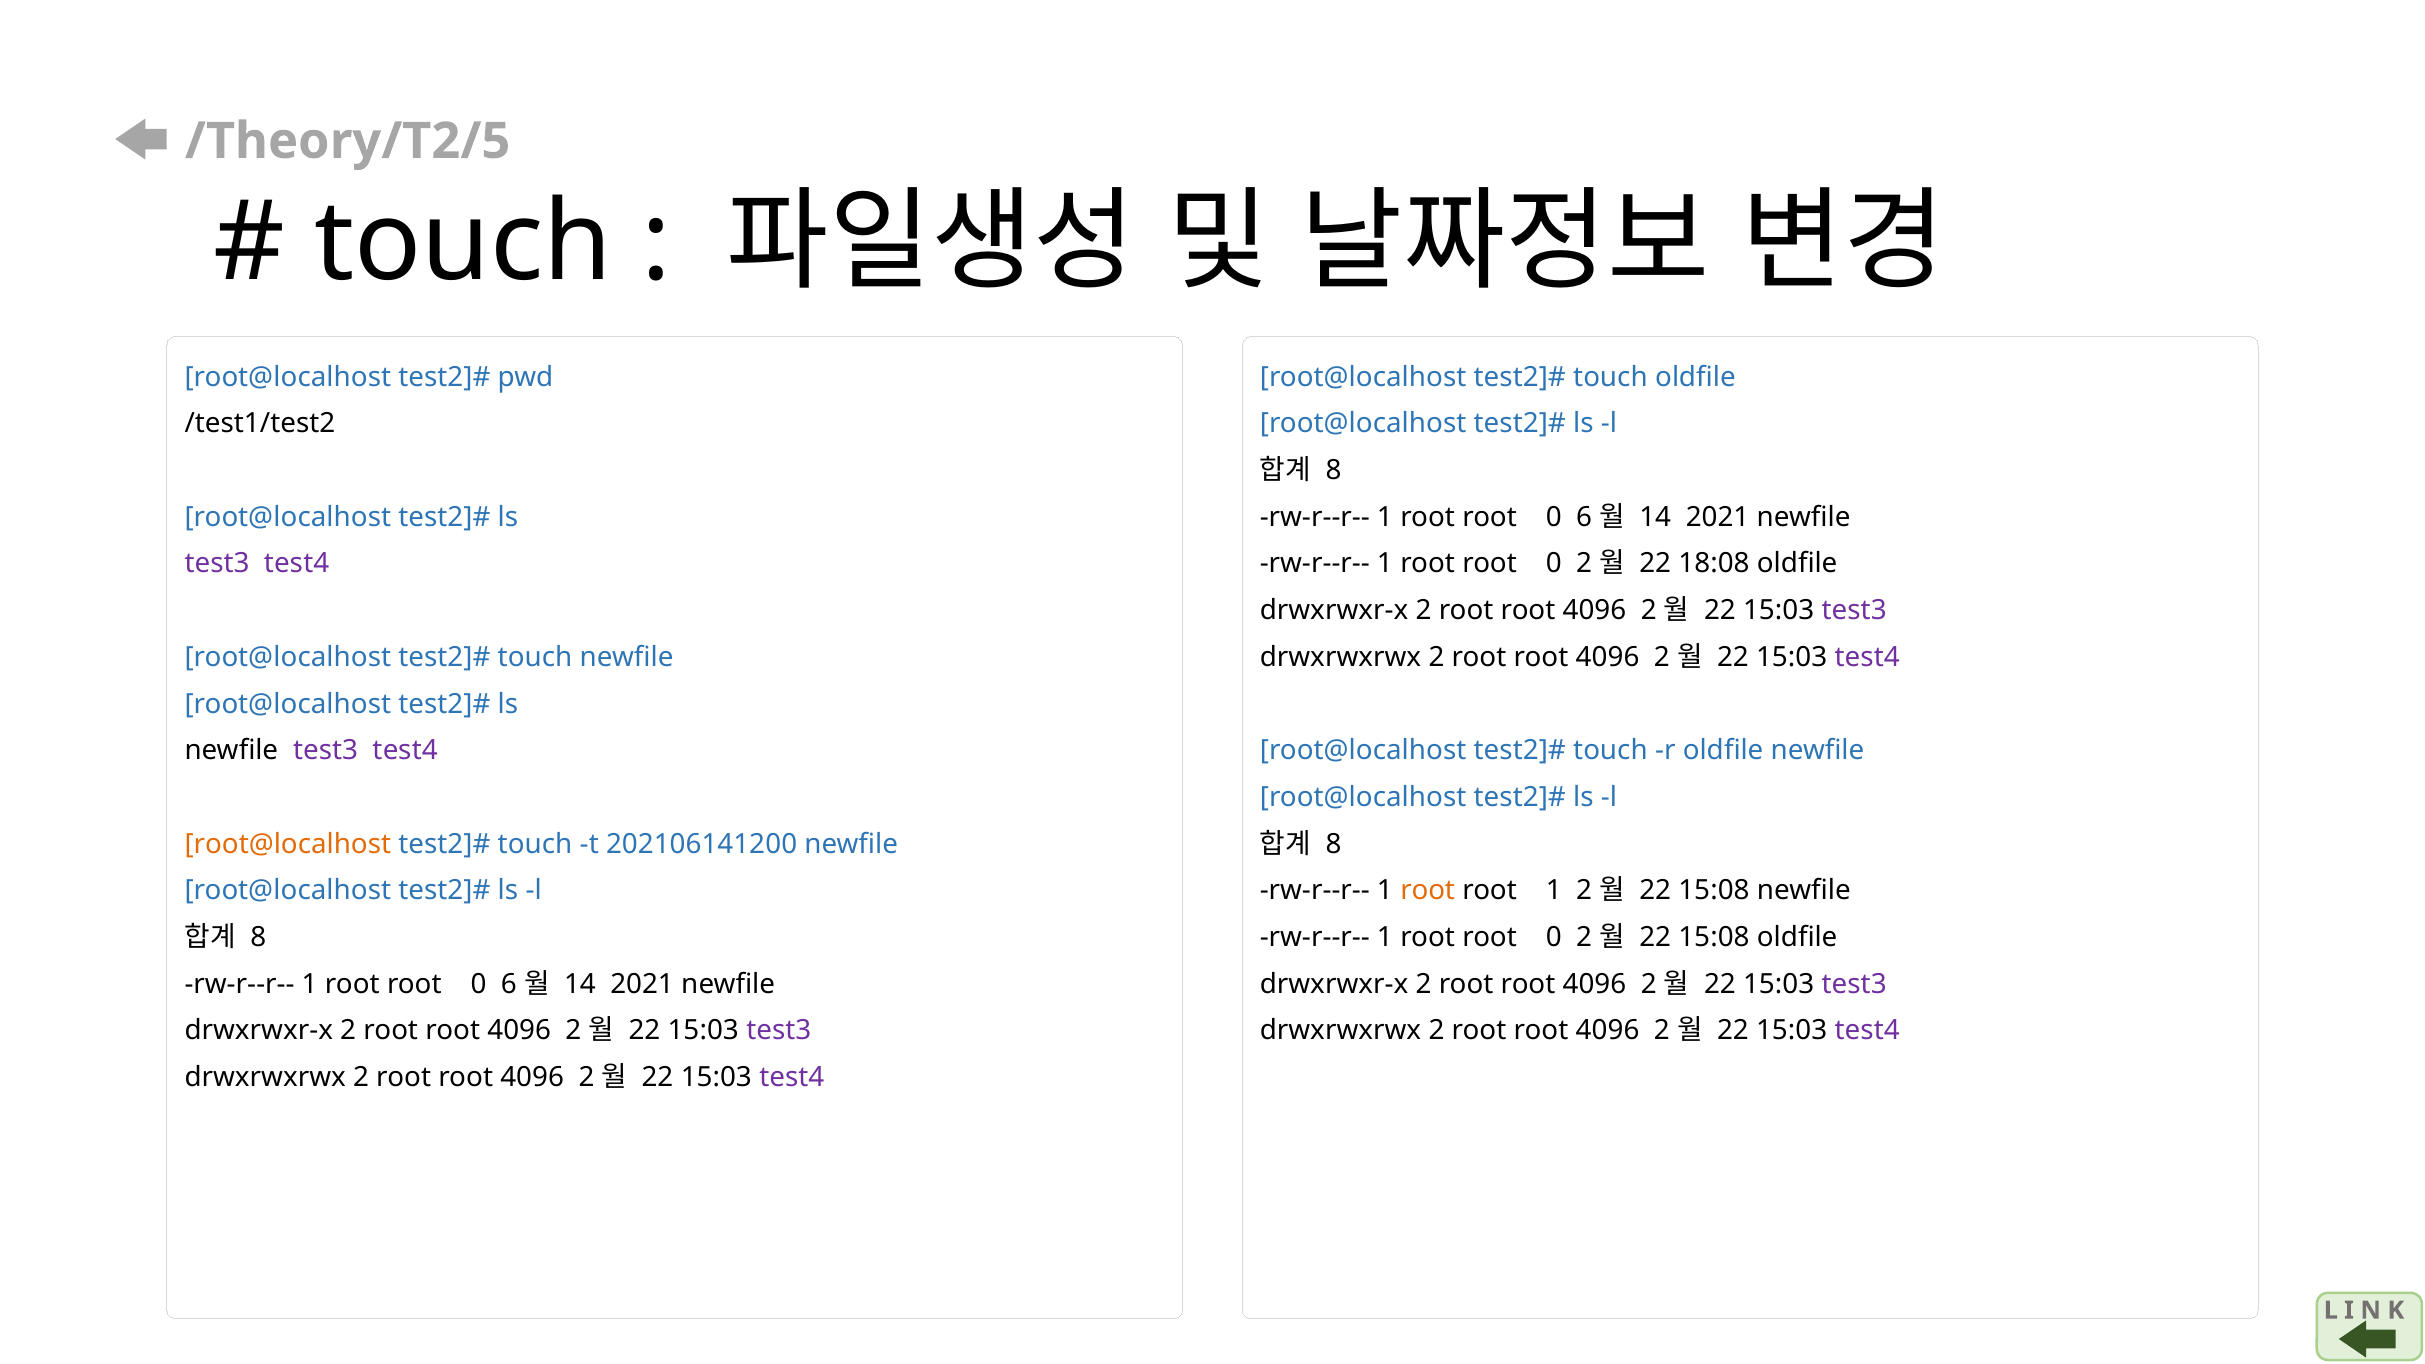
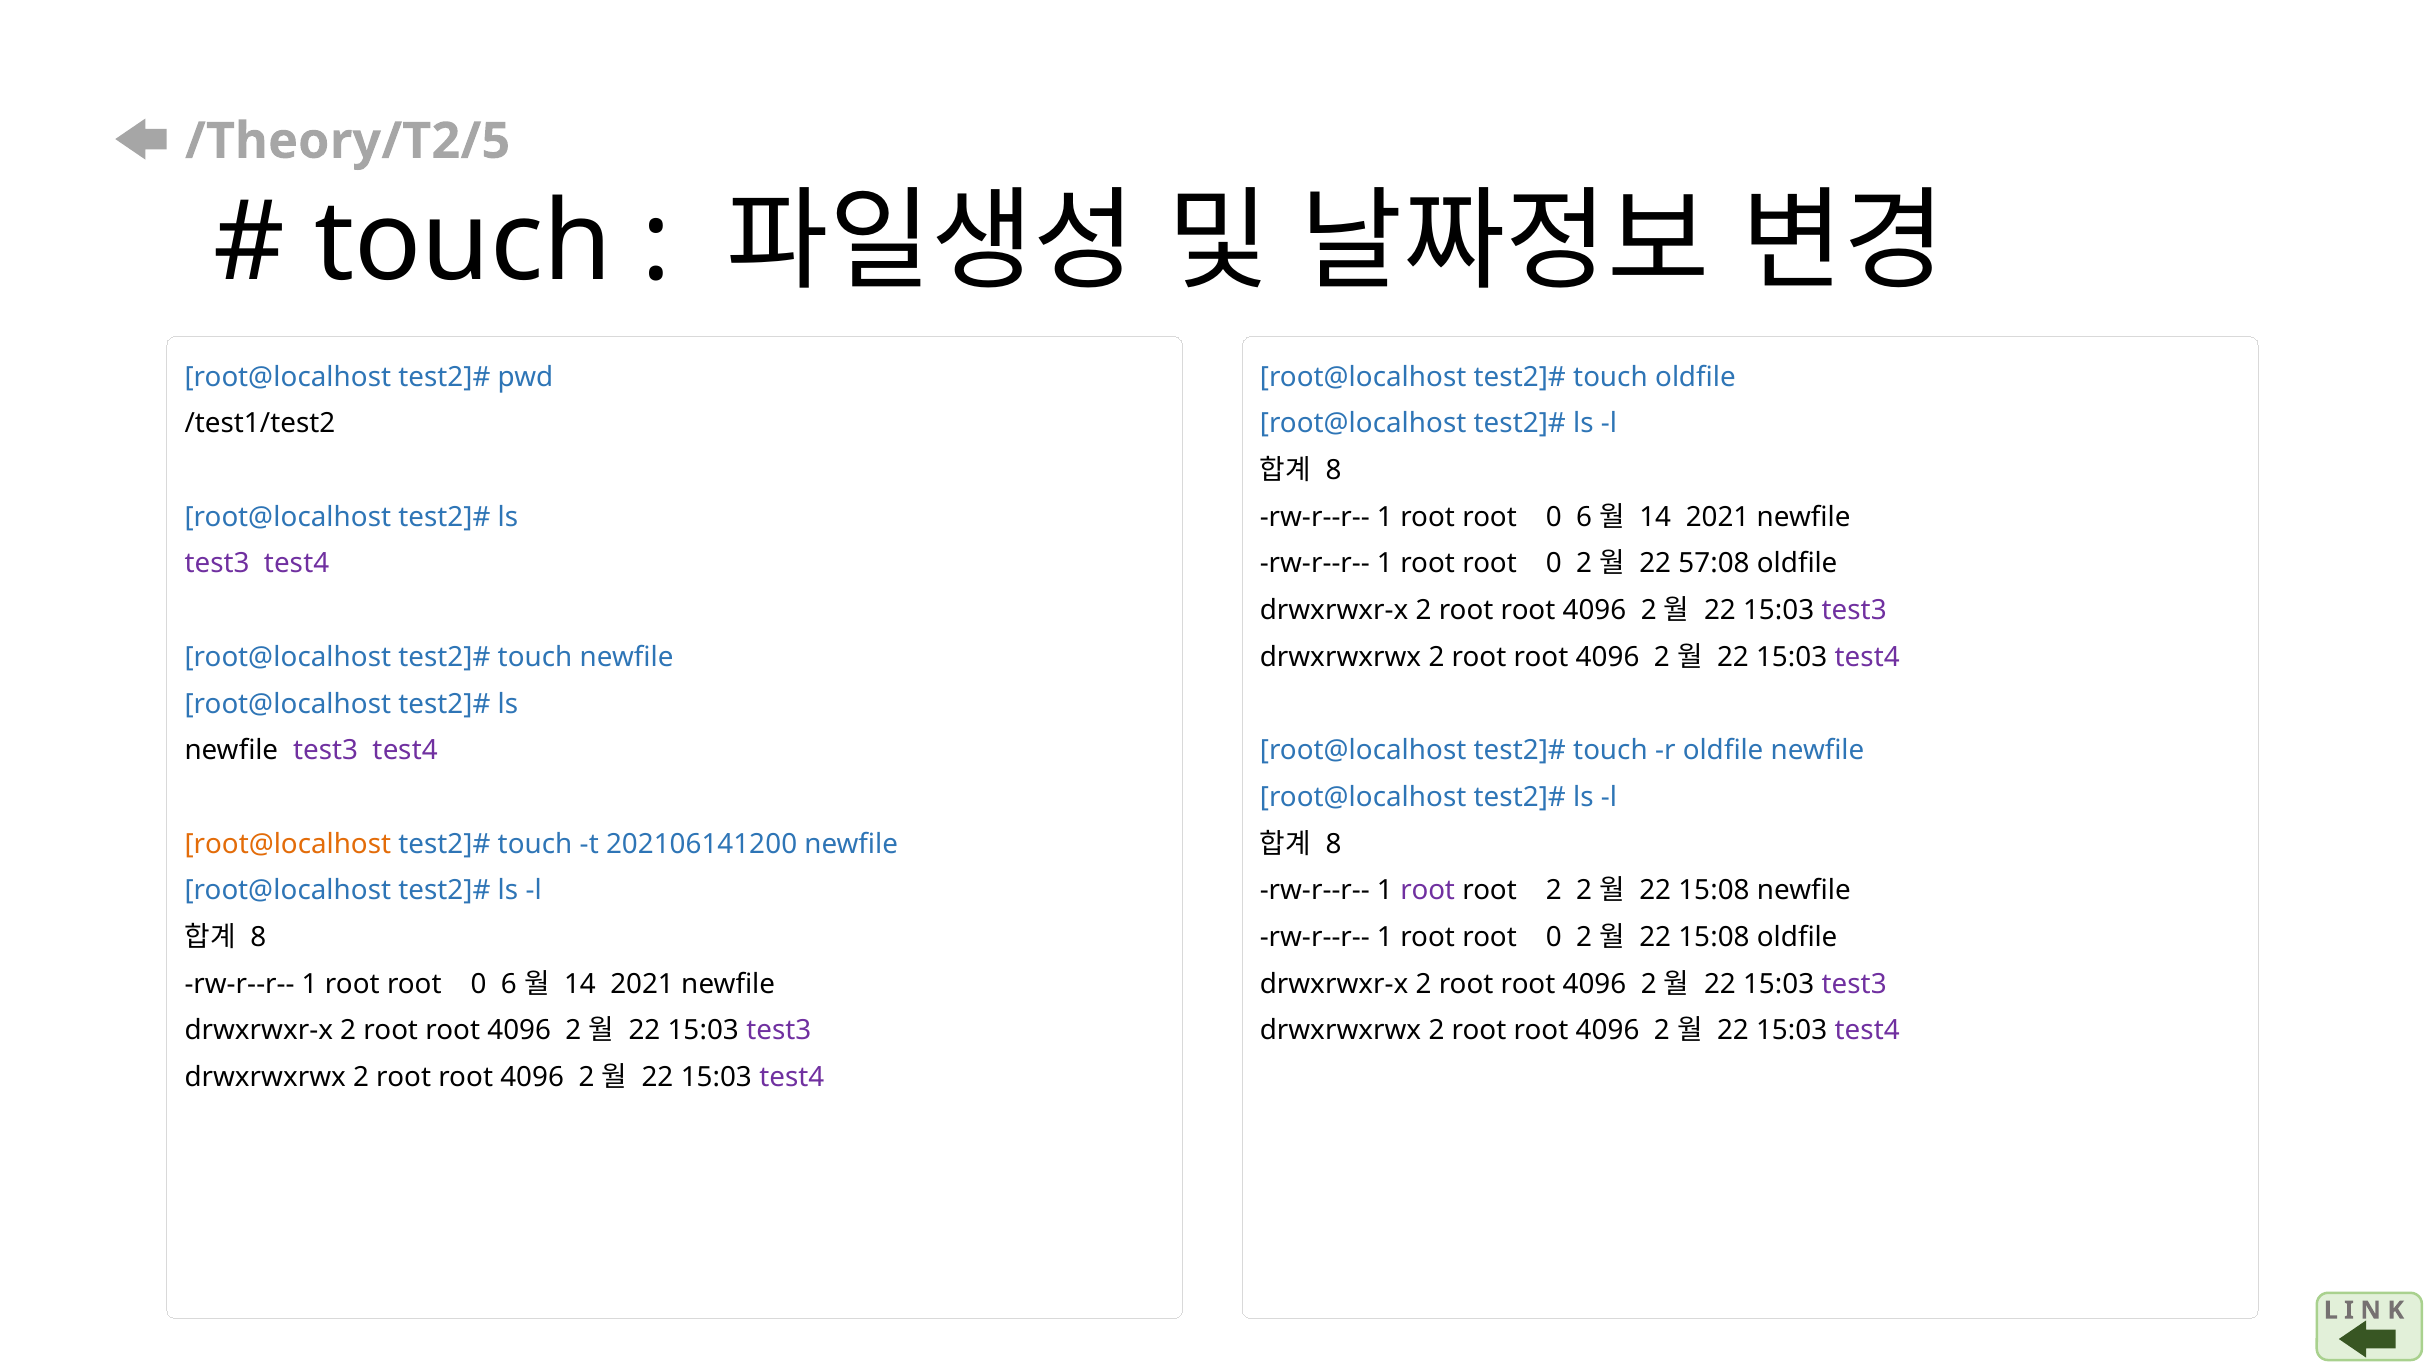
18:08: 18:08 -> 57:08 (1714, 564)
root colour: orange -> purple (1428, 891)
root 1: 1 -> 2 (1554, 891)
